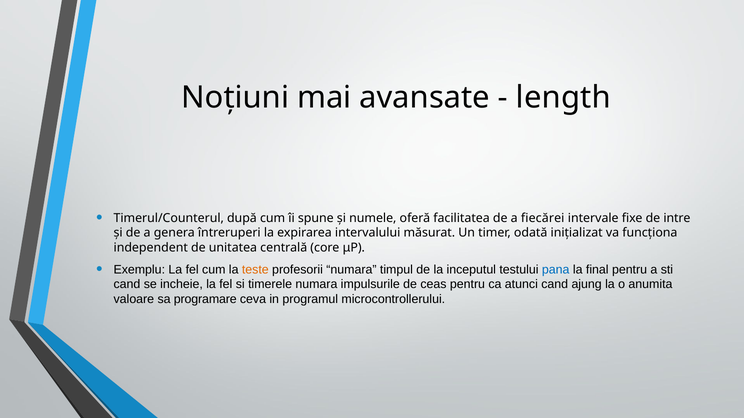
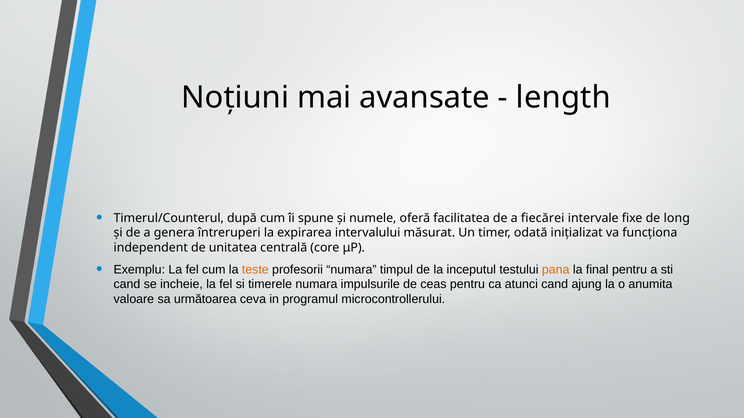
intre: intre -> long (677, 218)
pana colour: blue -> orange (556, 270)
programare: programare -> următoarea (205, 300)
